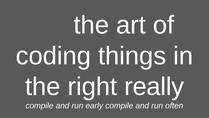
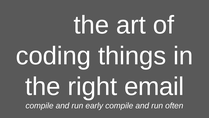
really: really -> email (154, 86)
